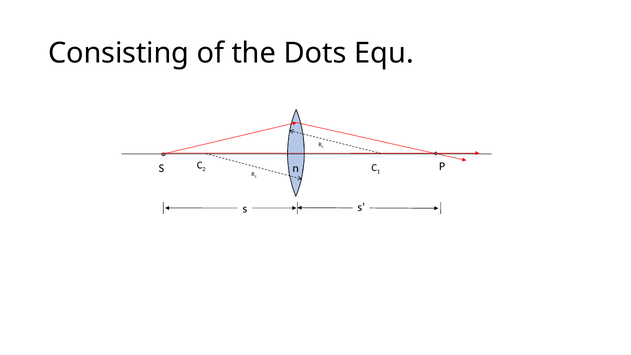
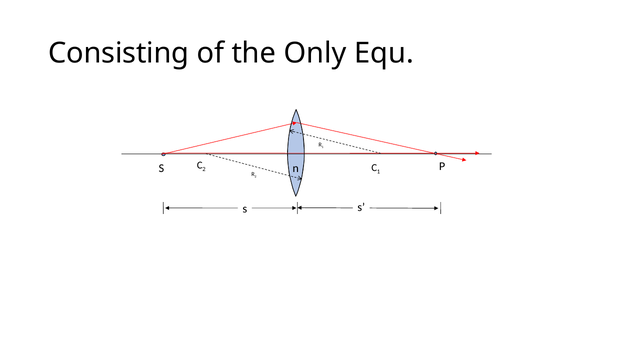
Dots: Dots -> Only (315, 53)
